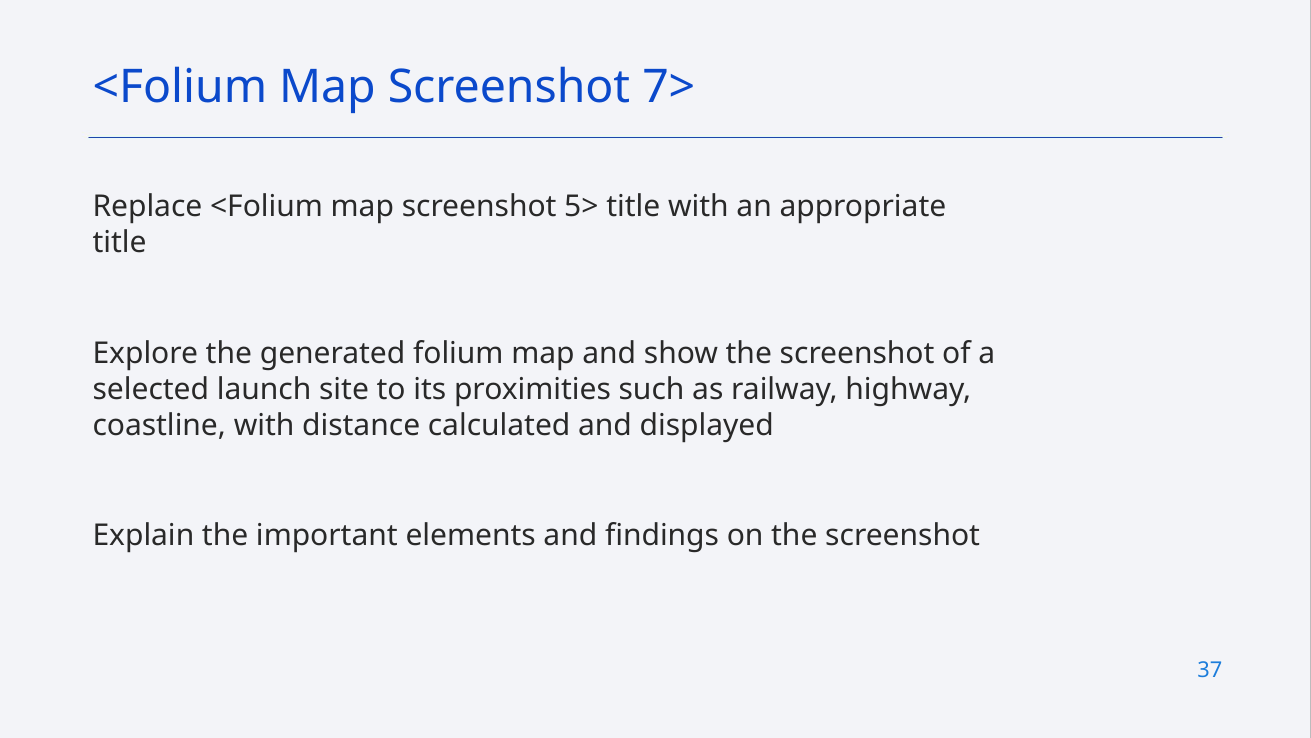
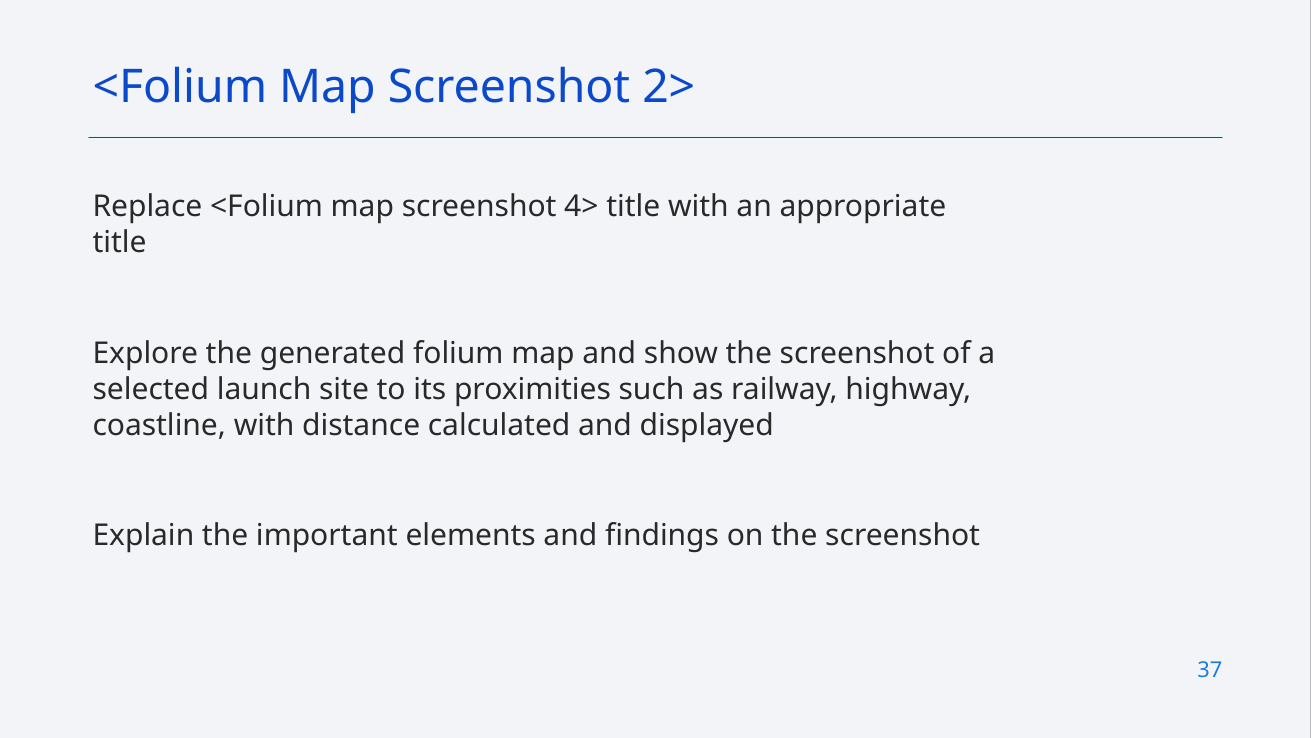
7>: 7> -> 2> (669, 88)
5>: 5> -> 4> (581, 207)
